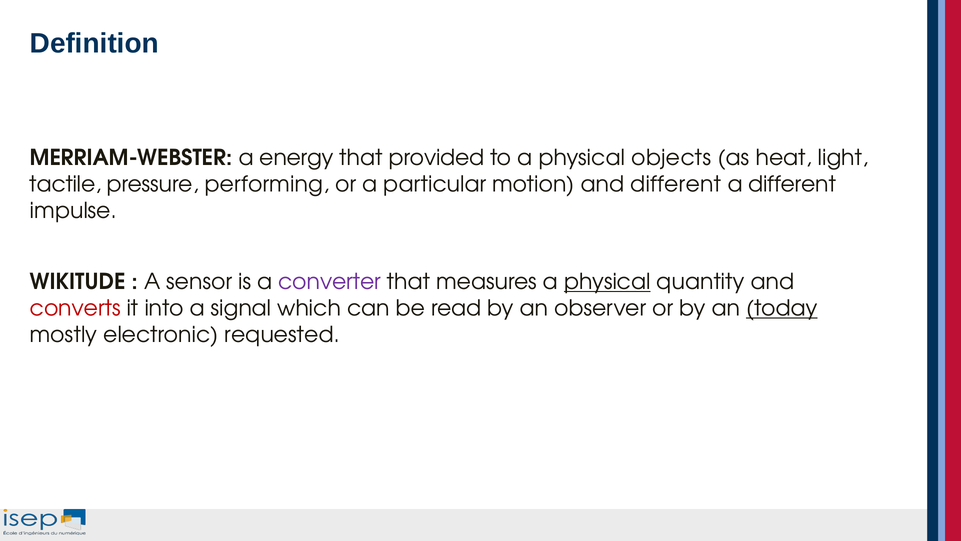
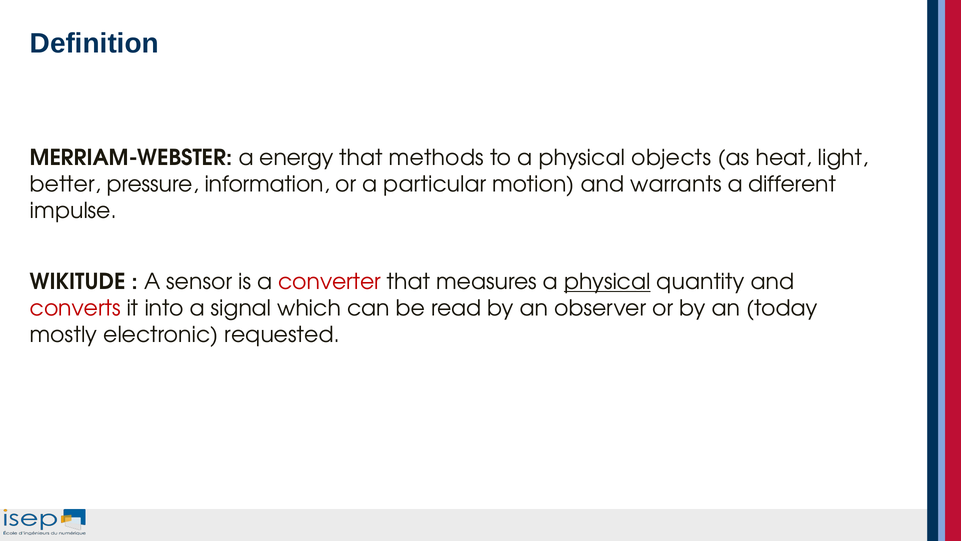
provided: provided -> methods (436, 158)
tactile: tactile -> better (65, 184)
performing: performing -> information (267, 184)
and different: different -> warrants (676, 184)
converter colour: purple -> red (330, 282)
today underline: present -> none (782, 308)
